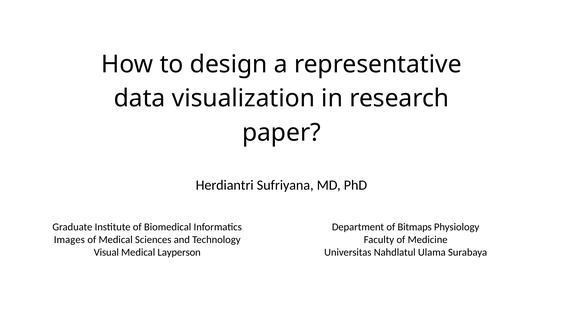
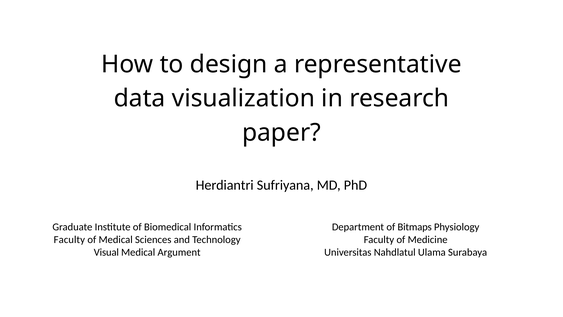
Images: Images -> Faculty (69, 239)
Layperson: Layperson -> Argument (179, 252)
